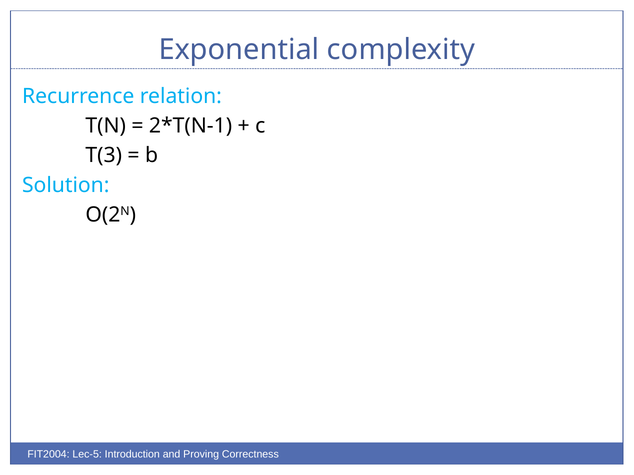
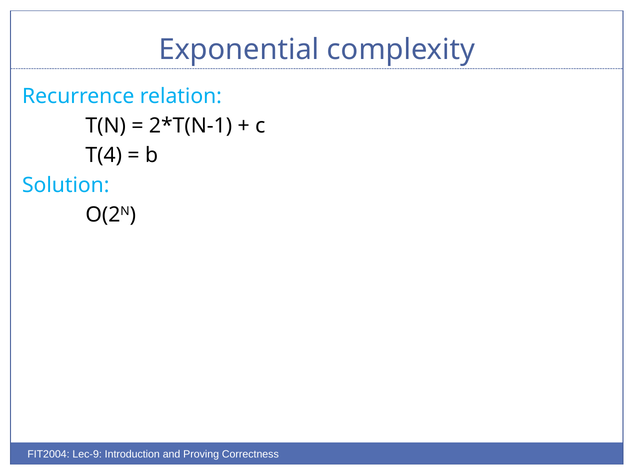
T(3: T(3 -> T(4 (104, 156)
Lec-5: Lec-5 -> Lec-9 (87, 455)
